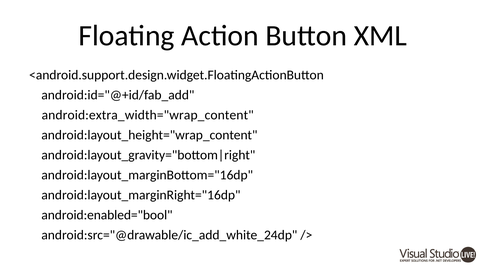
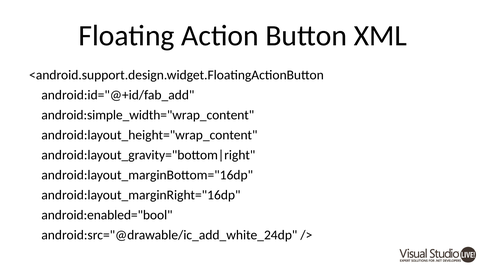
android:extra_width="wrap_content: android:extra_width="wrap_content -> android:simple_width="wrap_content (148, 115)
